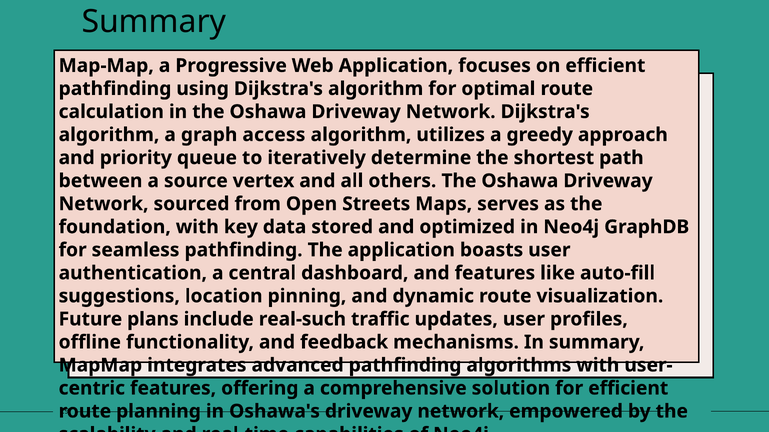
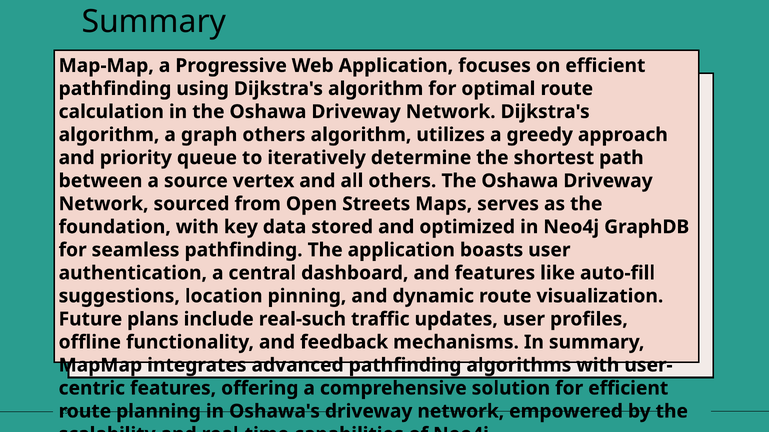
graph access: access -> others (274, 135)
